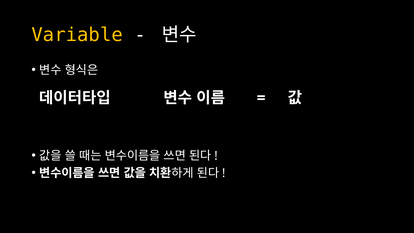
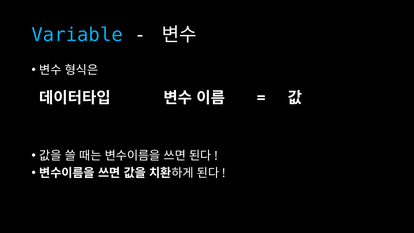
Variable colour: yellow -> light blue (77, 35)
